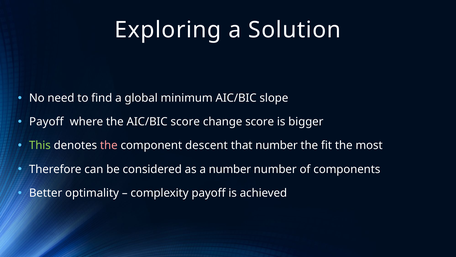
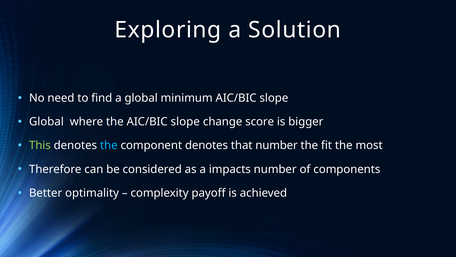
Payoff: Payoff -> Global (46, 122)
the AIC/BIC score: score -> slope (185, 122)
the colour: pink -> light blue (109, 145)
component descent: descent -> denotes (207, 145)
a number: number -> impacts (230, 169)
